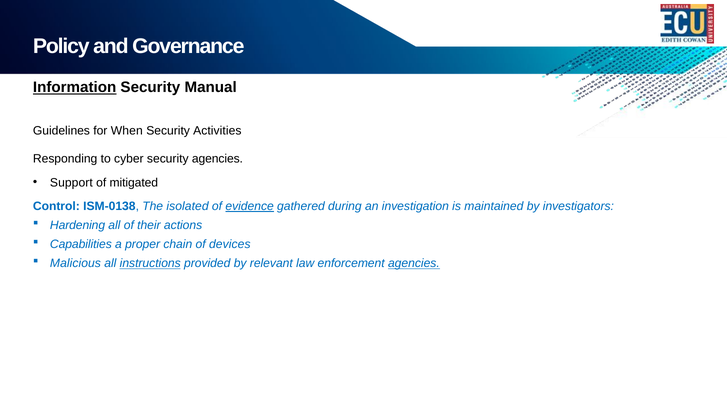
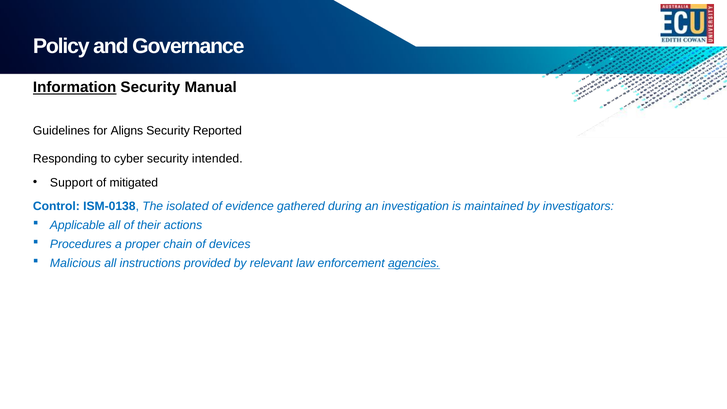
When: When -> Aligns (127, 131)
Activities: Activities -> Reported (217, 131)
security agencies: agencies -> intended (217, 159)
evidence underline: present -> none (250, 206)
Hardening: Hardening -> Applicable (78, 225)
Capabilities: Capabilities -> Procedures (81, 244)
instructions underline: present -> none (150, 263)
